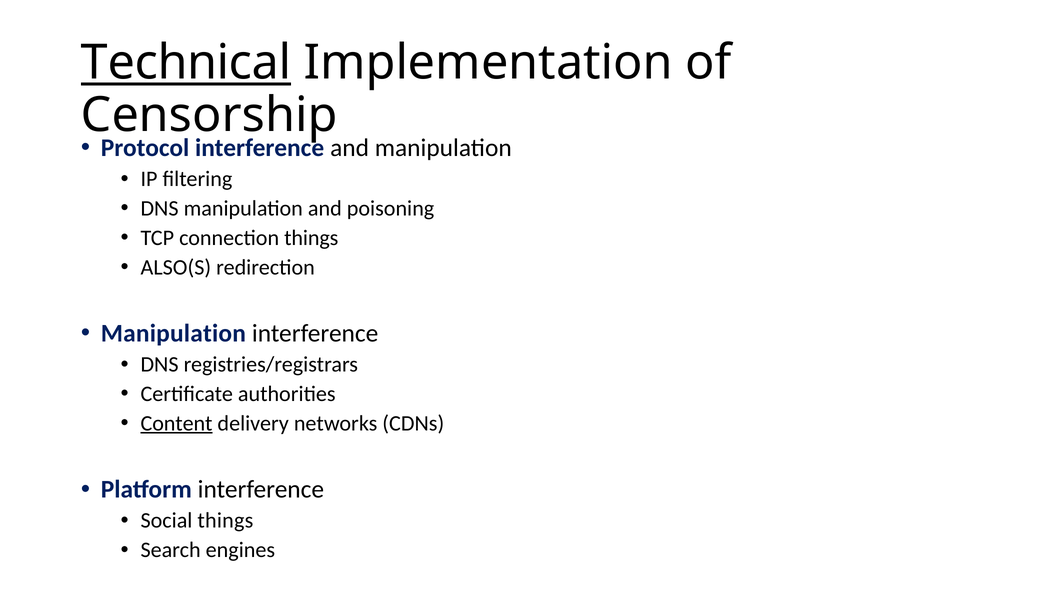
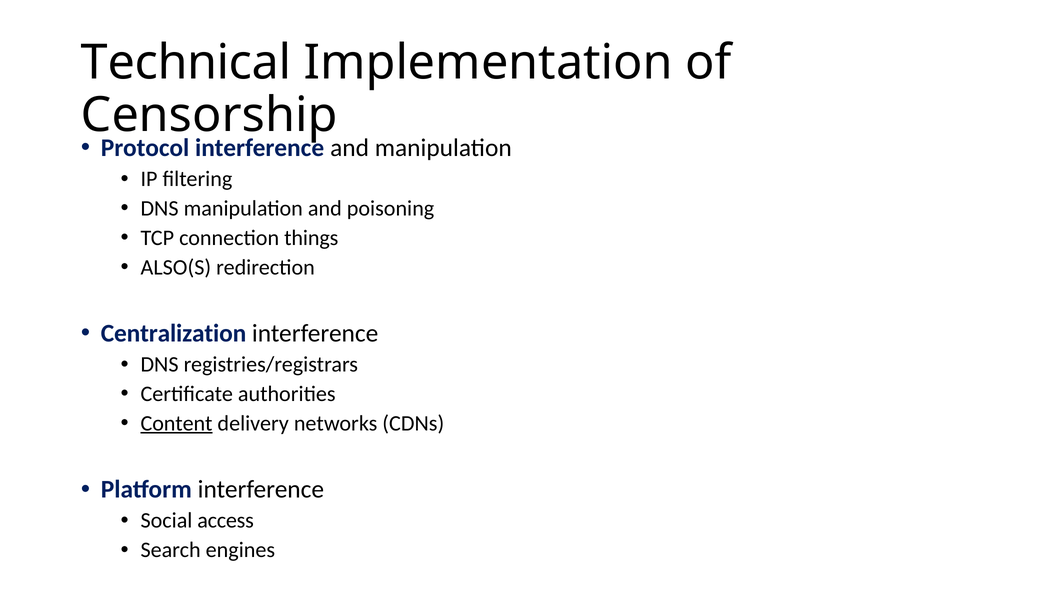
Technical underline: present -> none (186, 63)
Manipulation: Manipulation -> Centralization (174, 333)
Social things: things -> access (226, 520)
